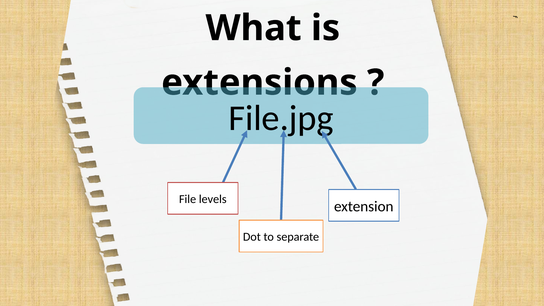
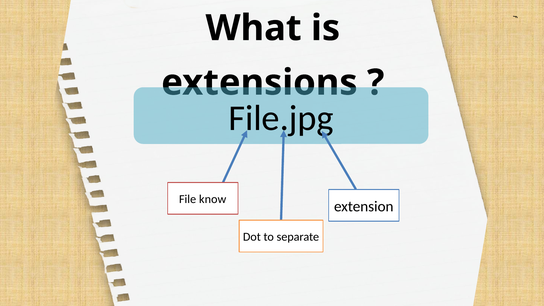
levels: levels -> know (213, 199)
